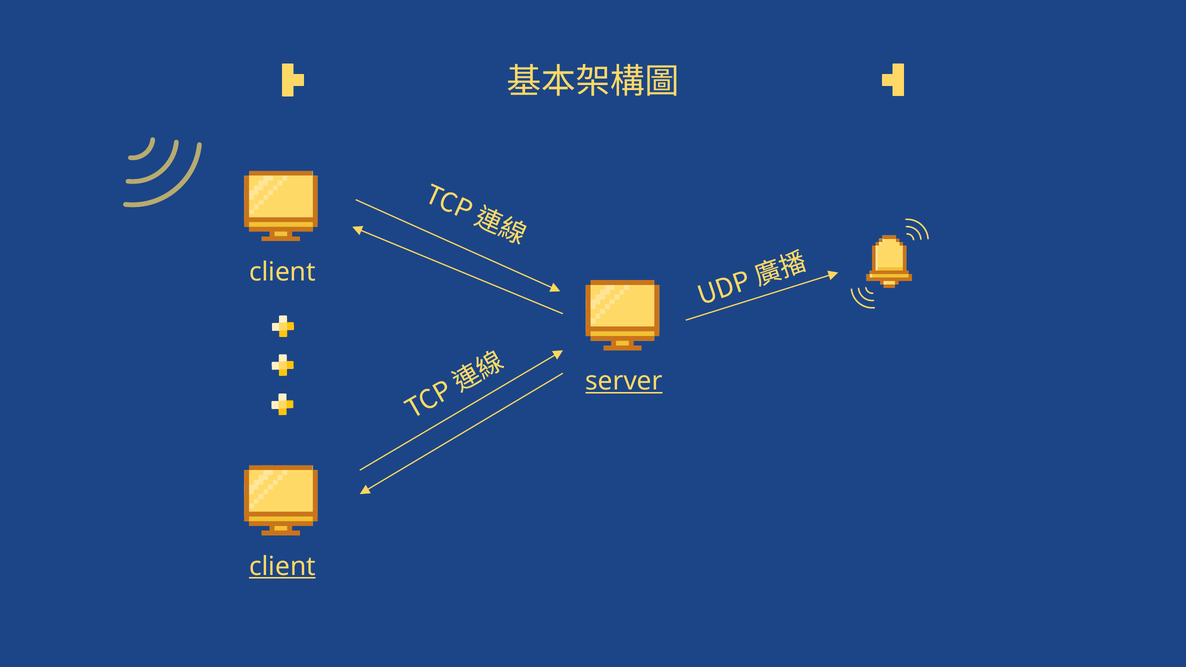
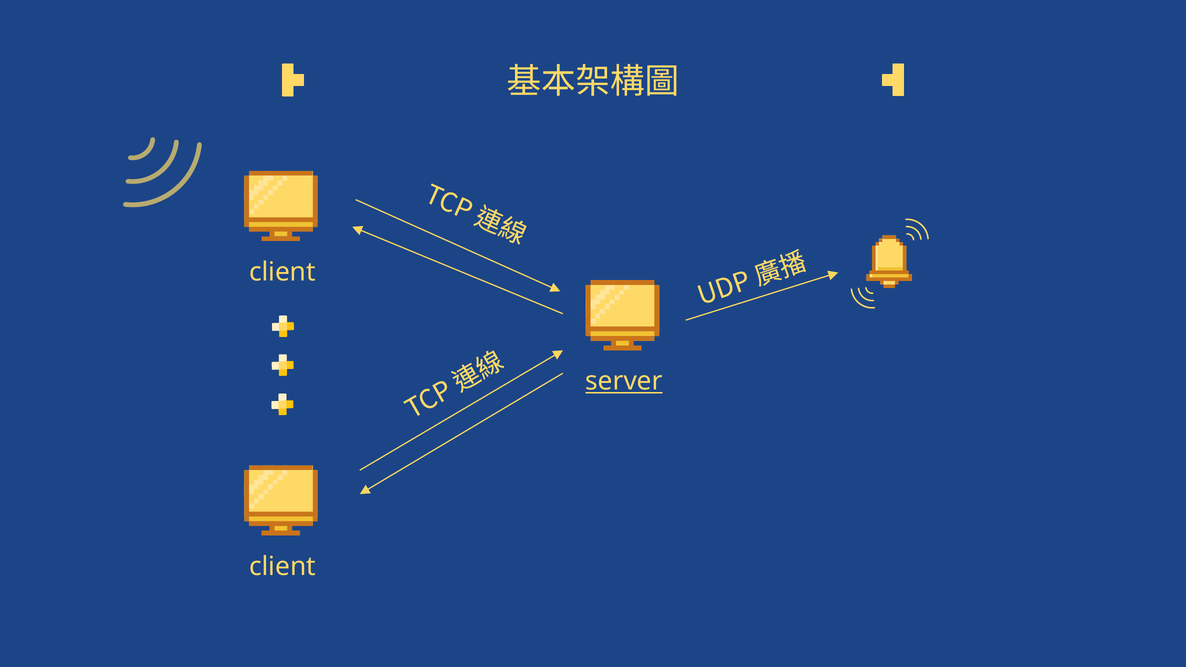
client underline: present -> none (282, 567)
